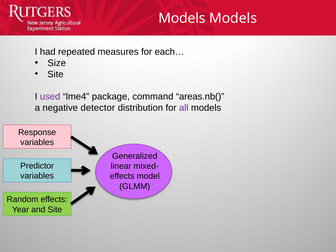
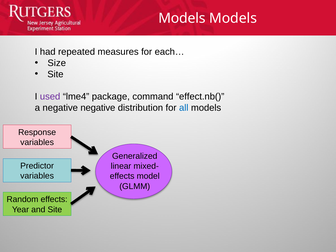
areas.nb(: areas.nb( -> effect.nb( (200, 97)
negative detector: detector -> negative (98, 108)
all colour: purple -> blue (184, 108)
